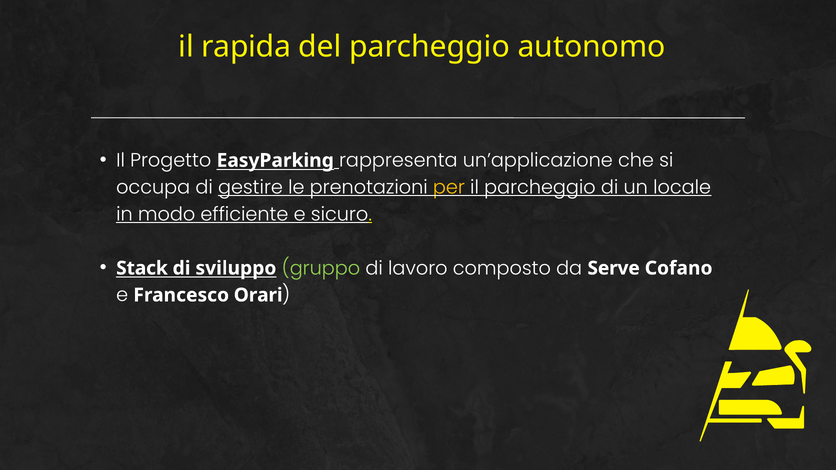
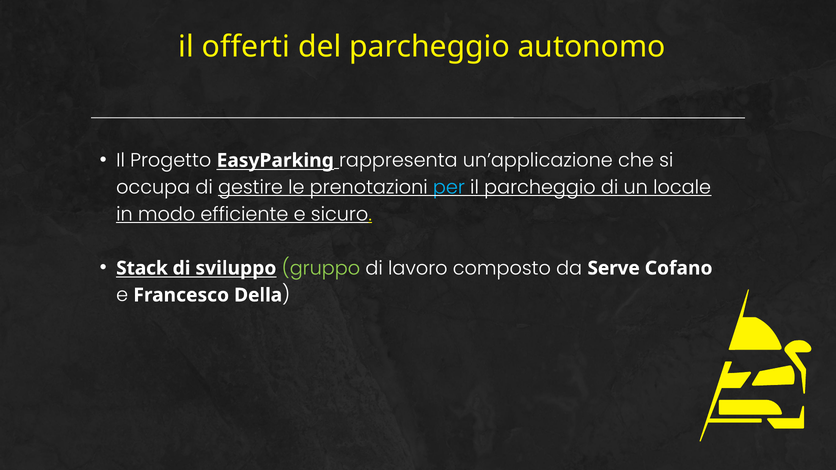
rapida: rapida -> offerti (246, 47)
per colour: yellow -> light blue (449, 188)
Orari: Orari -> Della (258, 295)
